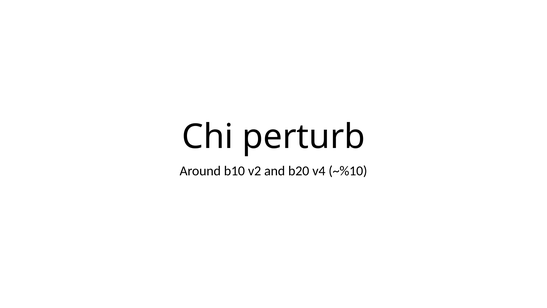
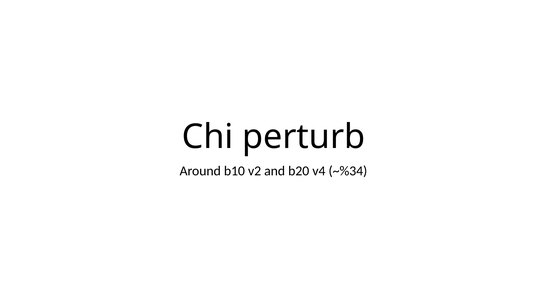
~%10: ~%10 -> ~%34 (348, 171)
